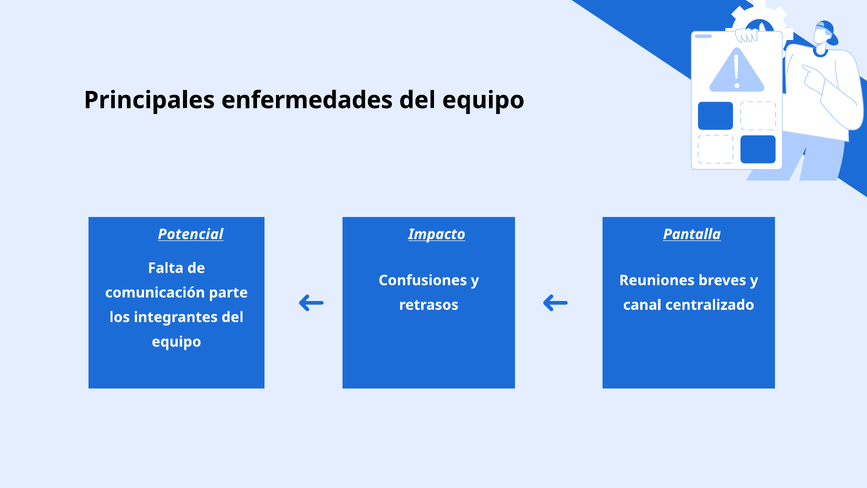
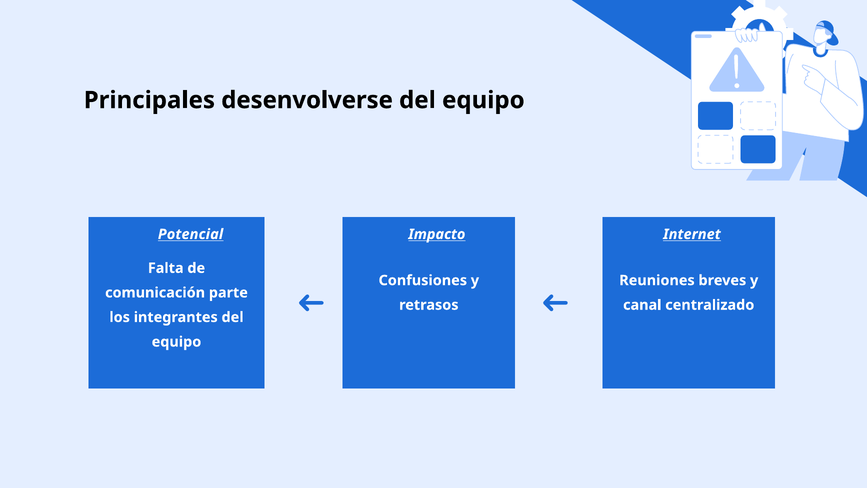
enfermedades: enfermedades -> desenvolverse (307, 100)
Pantalla: Pantalla -> Internet (692, 234)
